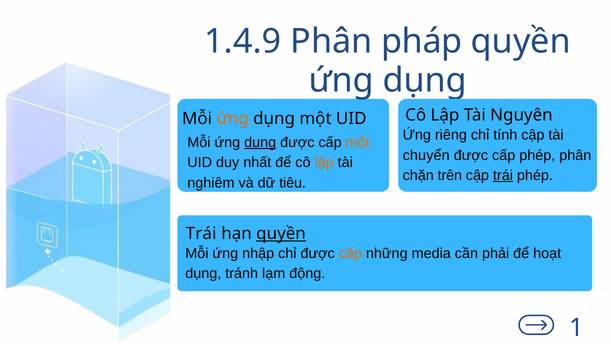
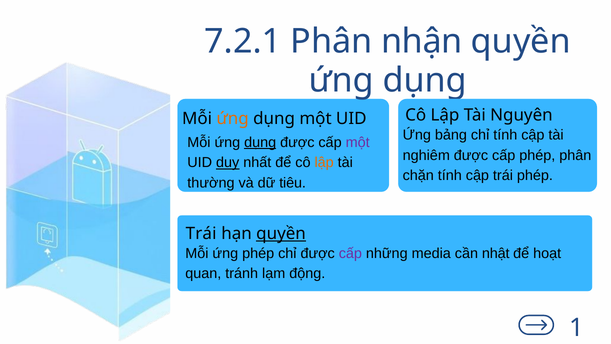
1.4.9: 1.4.9 -> 7.2.1 (243, 41)
pháp: pháp -> nhận (422, 41)
riêng: riêng -> bảng (451, 135)
một colour: orange -> purple (358, 142)
chuyển: chuyển -> nghiêm (426, 155)
duy underline: none -> present (228, 163)
chặn trên: trên -> tính (450, 175)
trái underline: present -> none (503, 175)
nghiêm: nghiêm -> thường (211, 183)
ứng nhập: nhập -> phép (258, 253)
cấp colour: orange -> purple (350, 253)
phải: phải -> nhật (496, 253)
dụng: dụng -> quan (203, 273)
